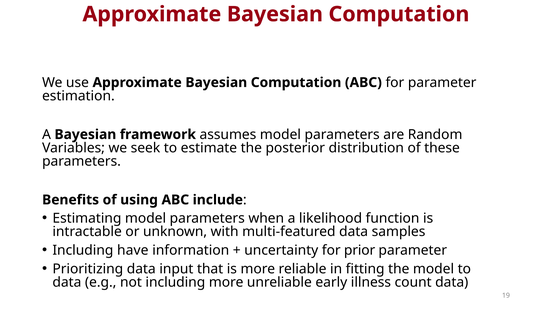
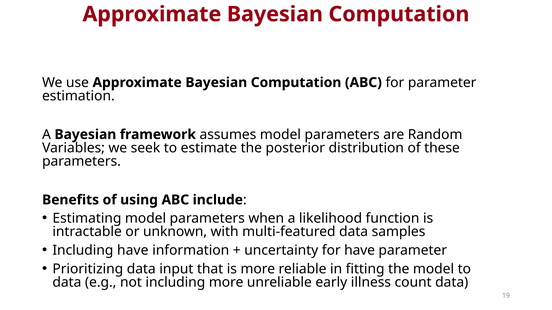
for prior: prior -> have (360, 251)
